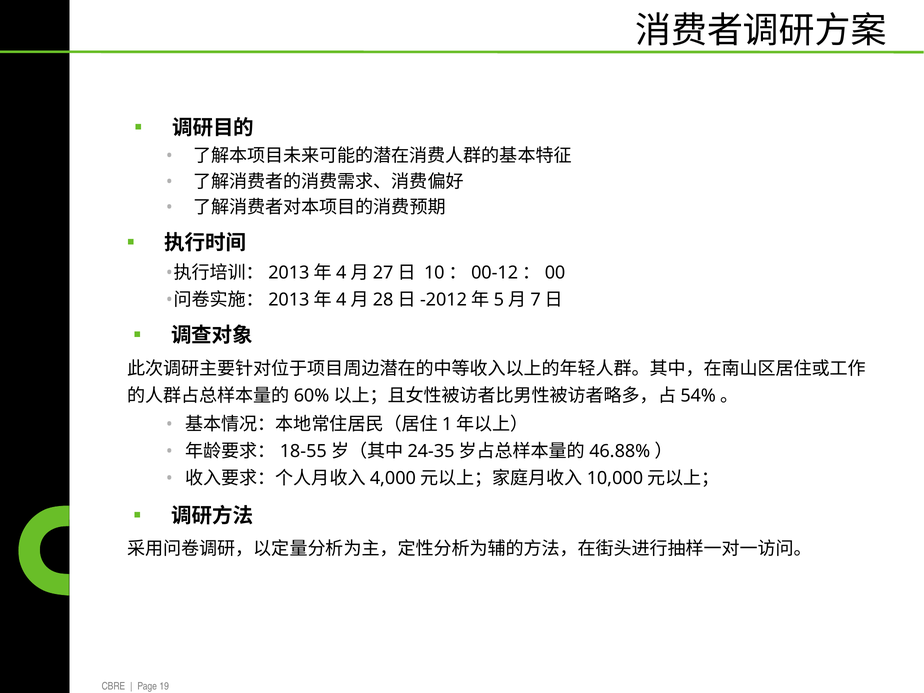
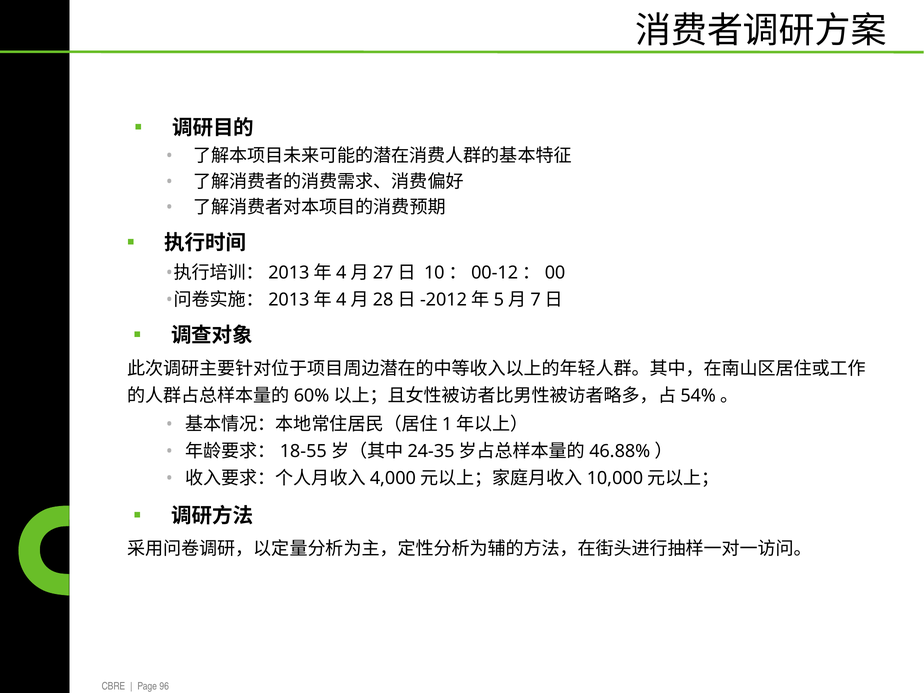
19: 19 -> 96 (164, 686)
